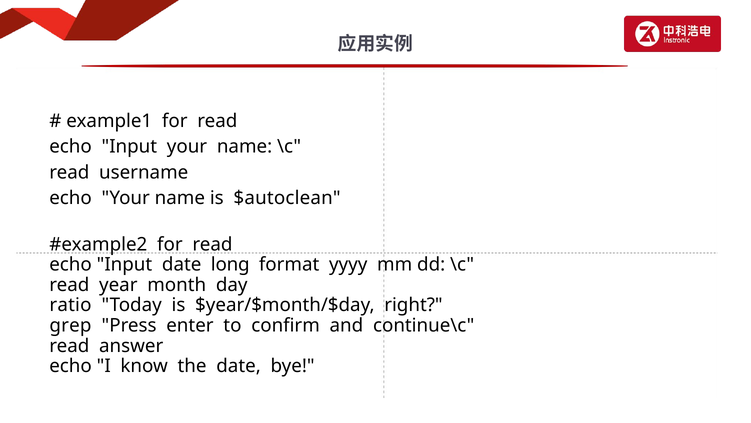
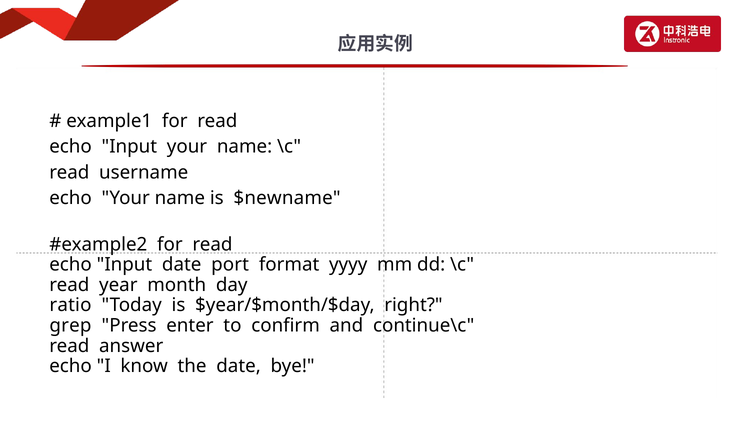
$autoclean: $autoclean -> $newname (287, 198)
long: long -> port (230, 264)
